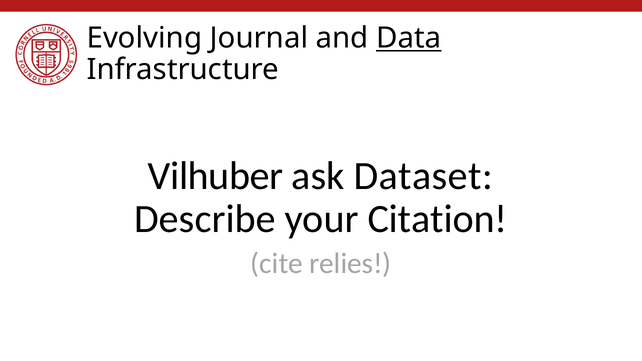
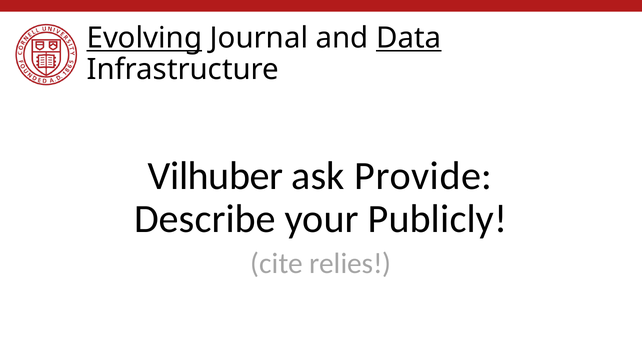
Evolving underline: none -> present (144, 38)
Dataset: Dataset -> Provide (423, 176)
Citation: Citation -> Publicly (437, 219)
